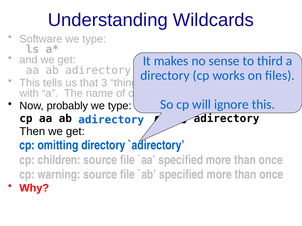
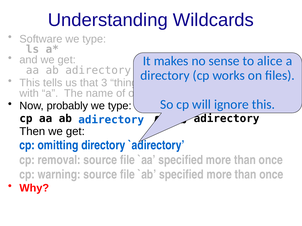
third: third -> alice (270, 61)
children: children -> removal (59, 160)
